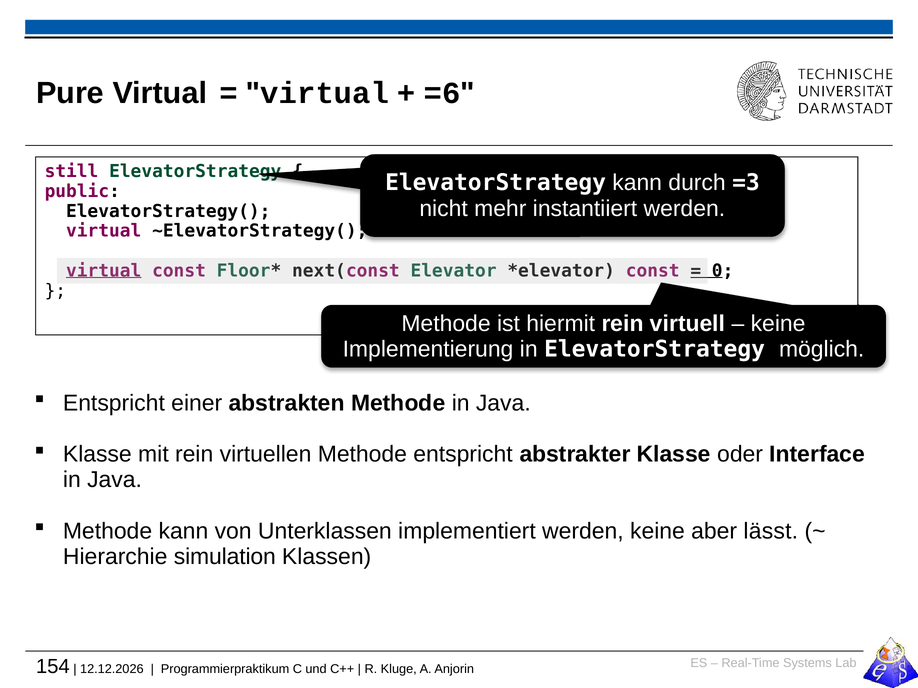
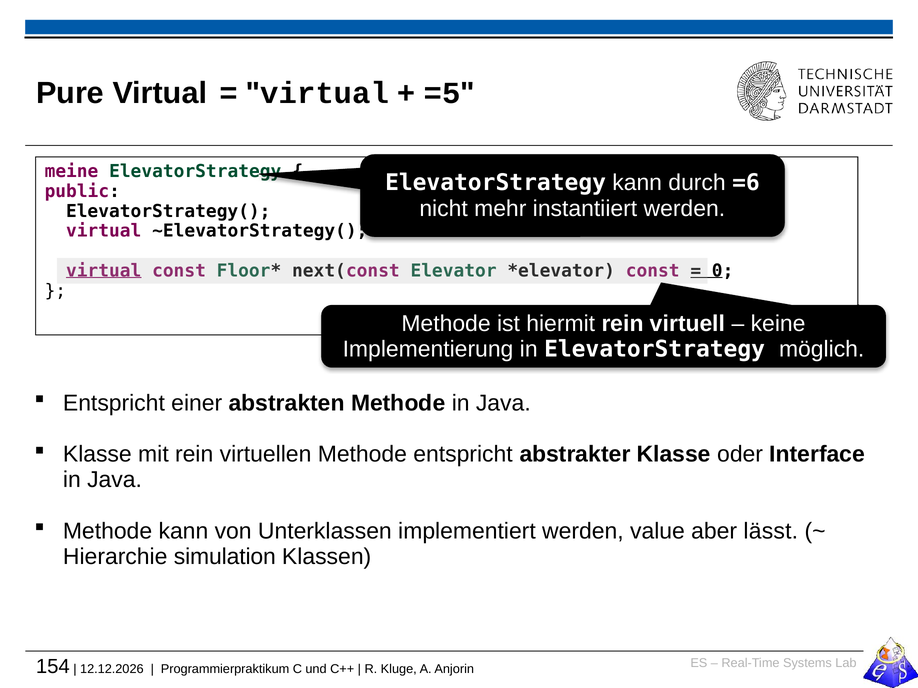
=6: =6 -> =5 (442, 93)
still: still -> meine (71, 172)
=3: =3 -> =6 (746, 183)
werden keine: keine -> value (657, 531)
